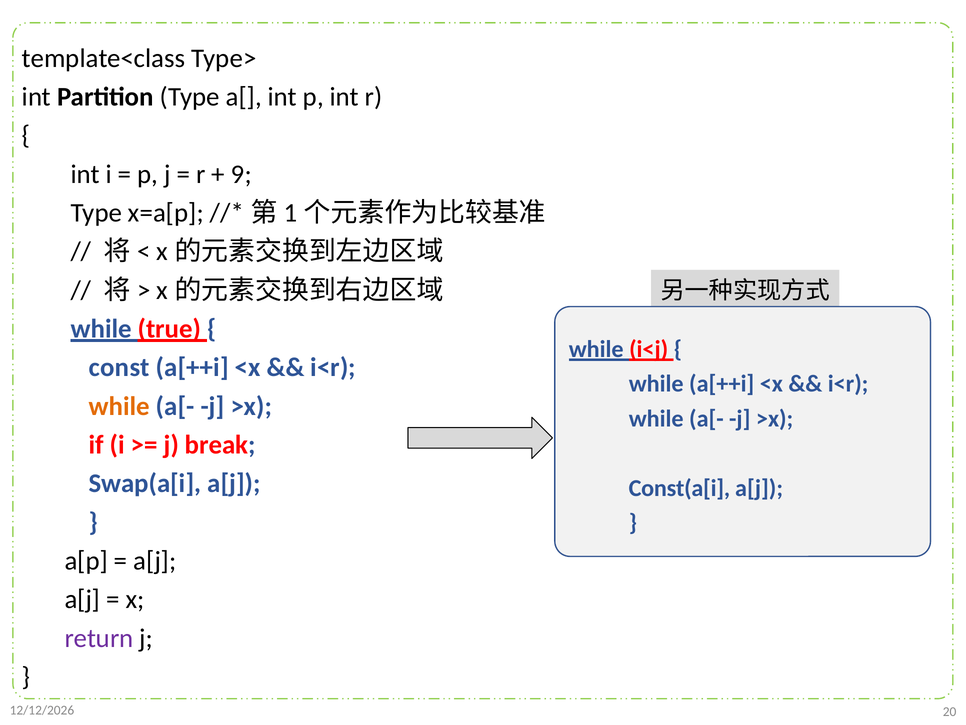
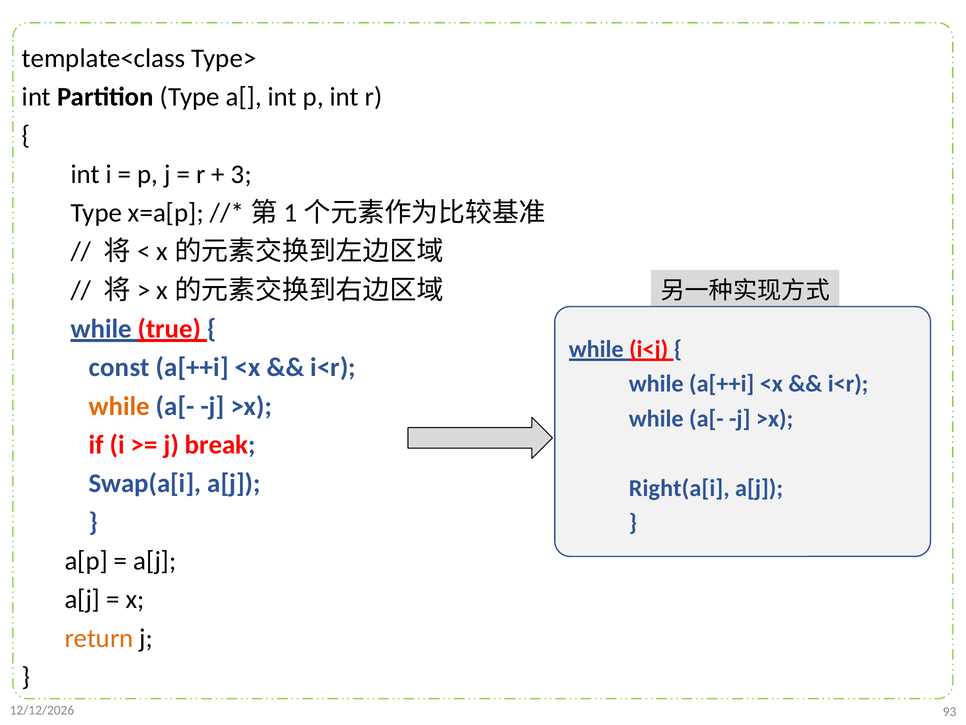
9: 9 -> 3 (241, 174)
Const(a[i: Const(a[i -> Right(a[i (679, 488)
return colour: purple -> orange (99, 638)
20: 20 -> 93 (950, 712)
